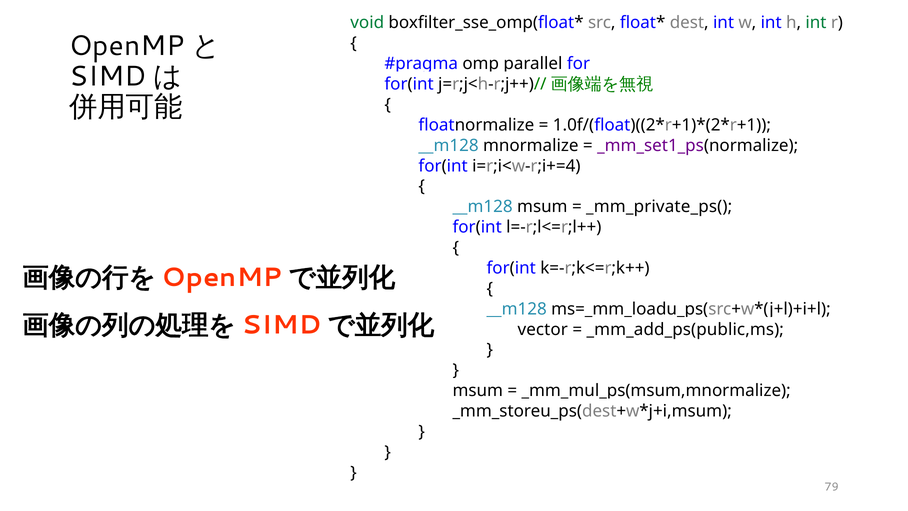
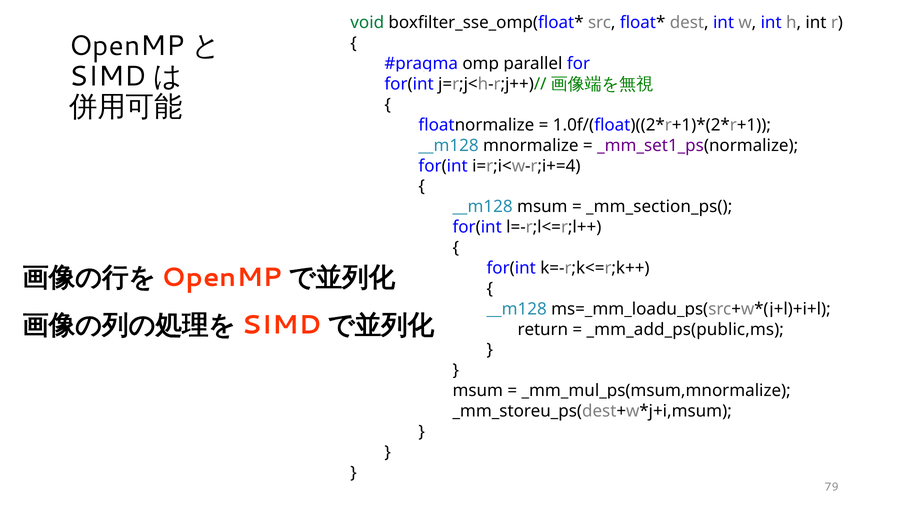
int colour: green -> black (816, 23)
_mm_private_ps(: _mm_private_ps( -> _mm_section_ps( (659, 207)
vector: vector -> return (543, 329)
